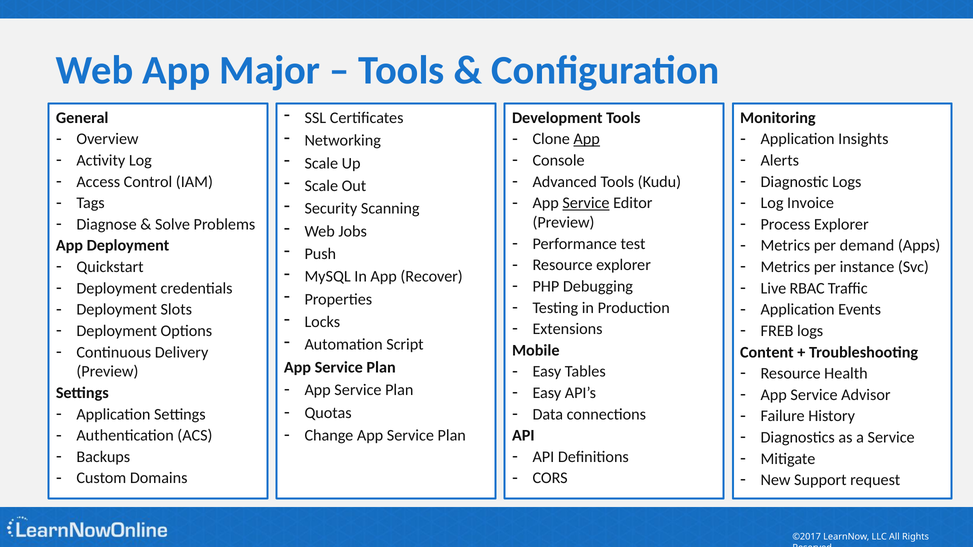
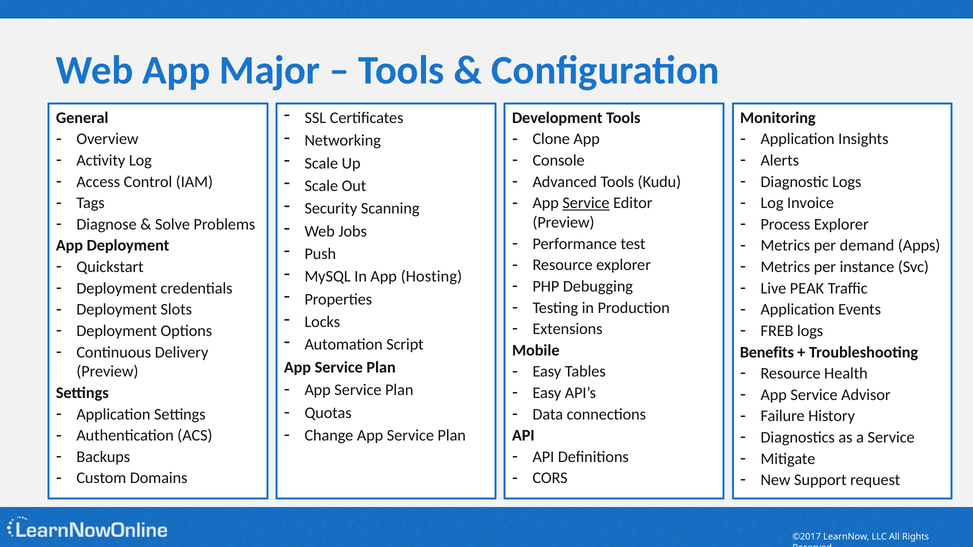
App underline: present -> none (587, 139)
Recover: Recover -> Hosting (431, 277)
RBAC: RBAC -> PEAK (807, 288)
Content: Content -> Benefits (767, 352)
